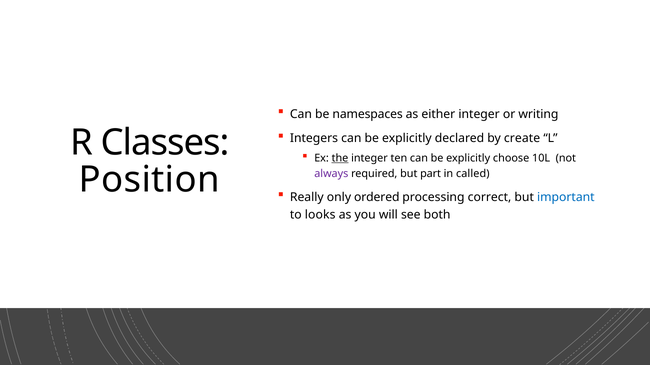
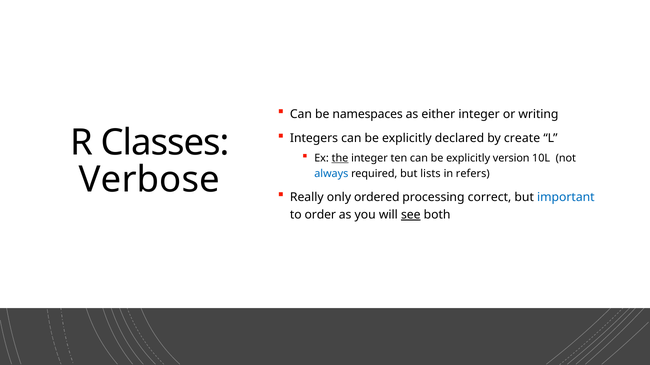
choose: choose -> version (511, 158)
Position: Position -> Verbose (149, 180)
always colour: purple -> blue (331, 174)
part: part -> lists (430, 174)
called: called -> refers (473, 174)
looks: looks -> order (320, 215)
see underline: none -> present (411, 215)
